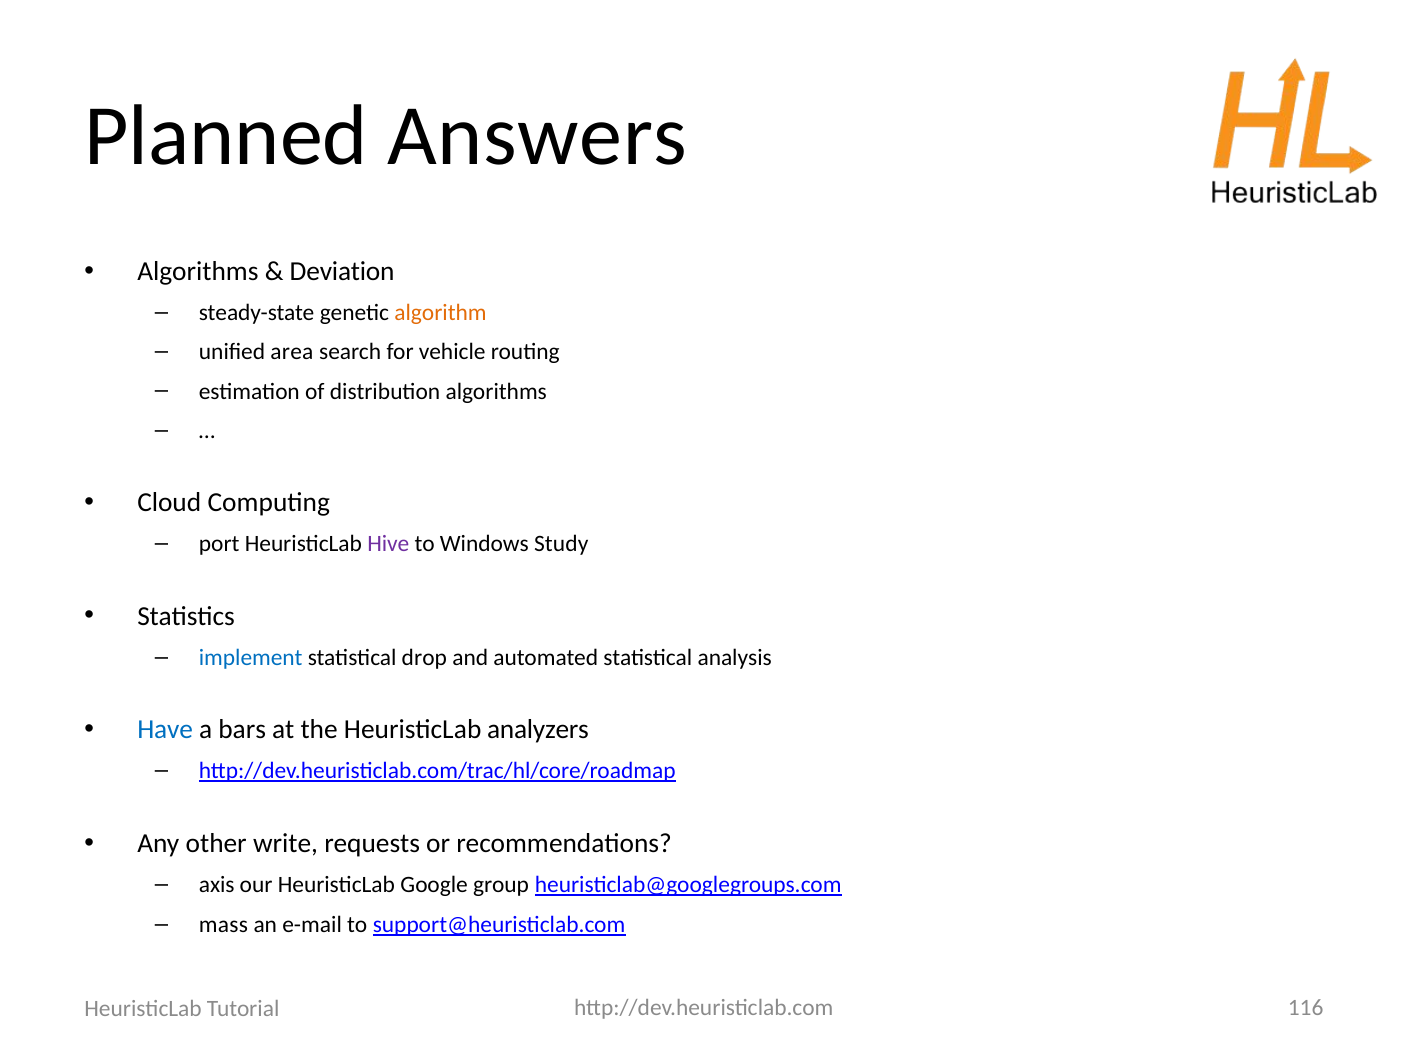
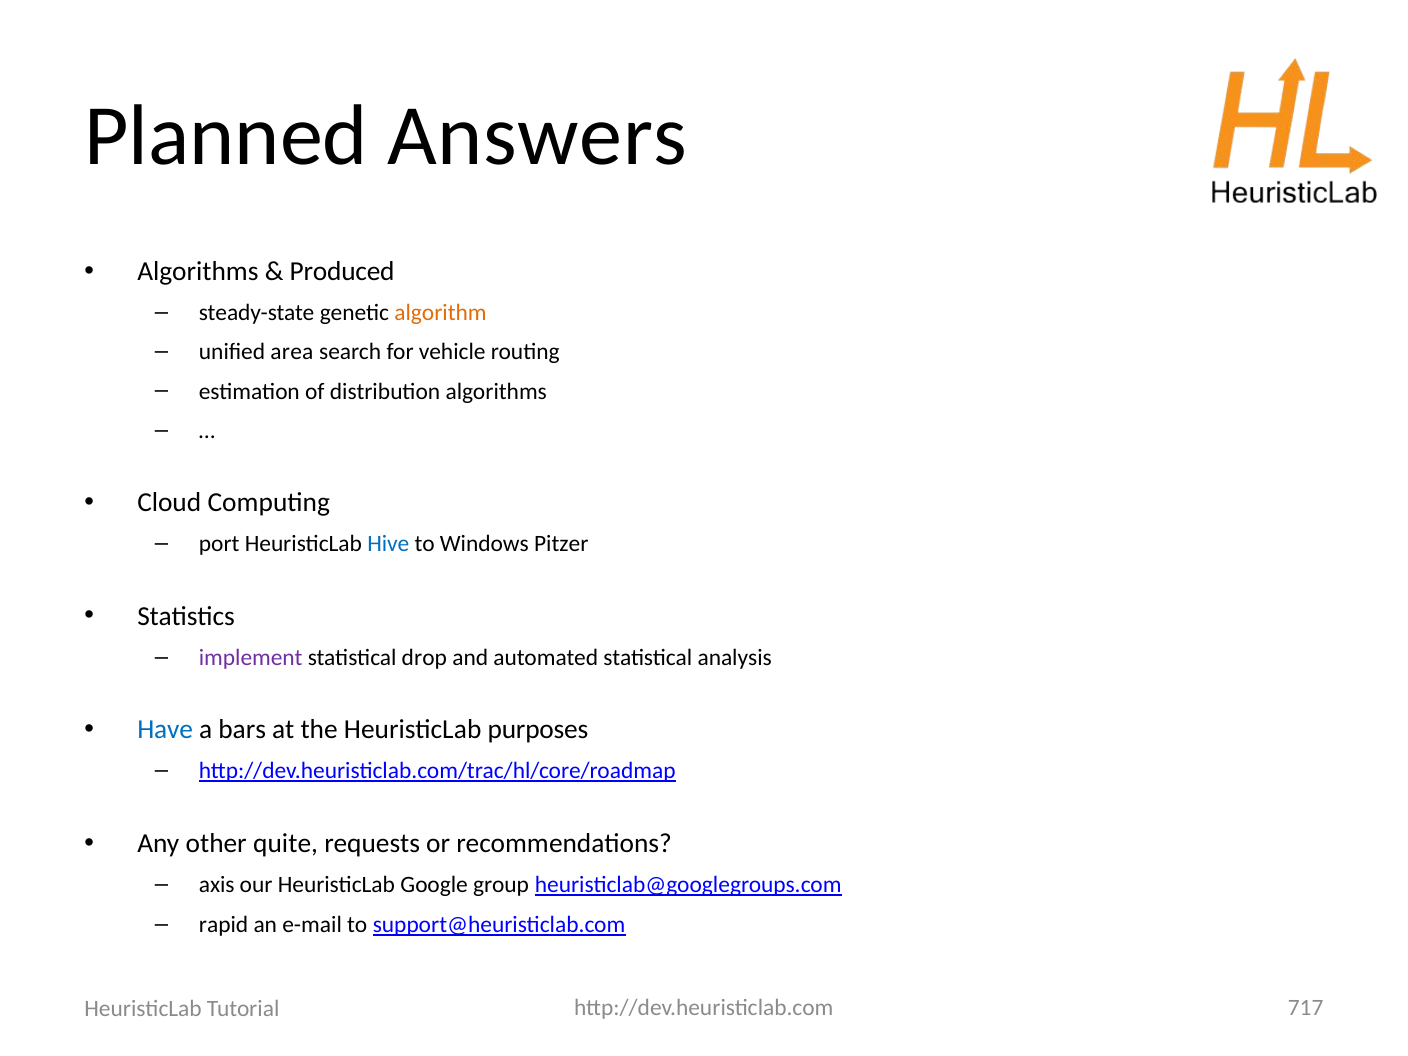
Deviation: Deviation -> Produced (342, 272)
Hive colour: purple -> blue (388, 544)
Study: Study -> Pitzer (561, 544)
implement colour: blue -> purple (251, 657)
analyzers: analyzers -> purposes (538, 730)
write: write -> quite (286, 844)
mass: mass -> rapid (224, 925)
116: 116 -> 717 (1306, 1008)
